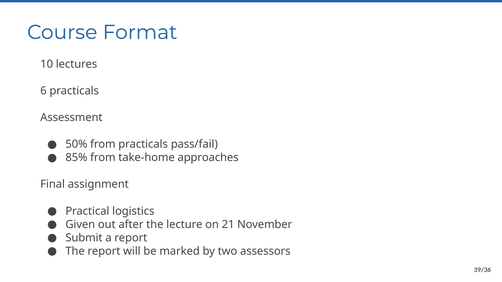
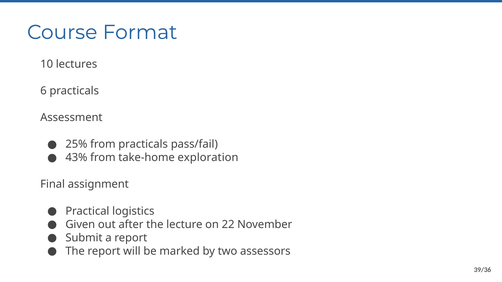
50%: 50% -> 25% (76, 144)
85%: 85% -> 43% (76, 158)
approaches: approaches -> exploration (208, 158)
21: 21 -> 22 (228, 225)
